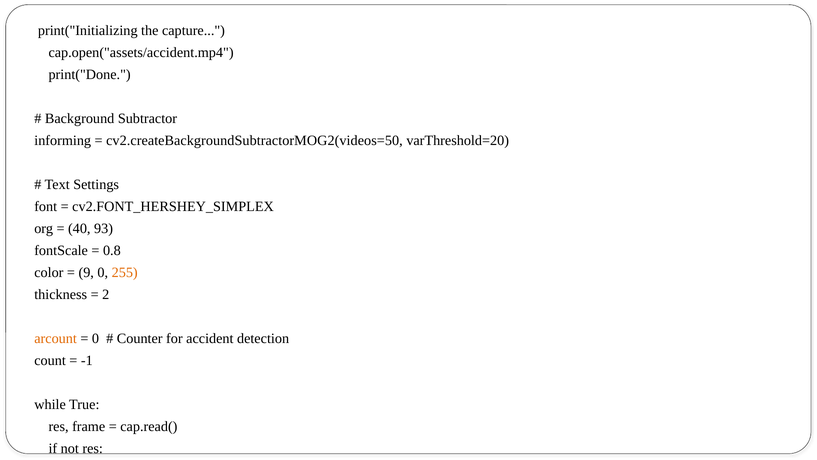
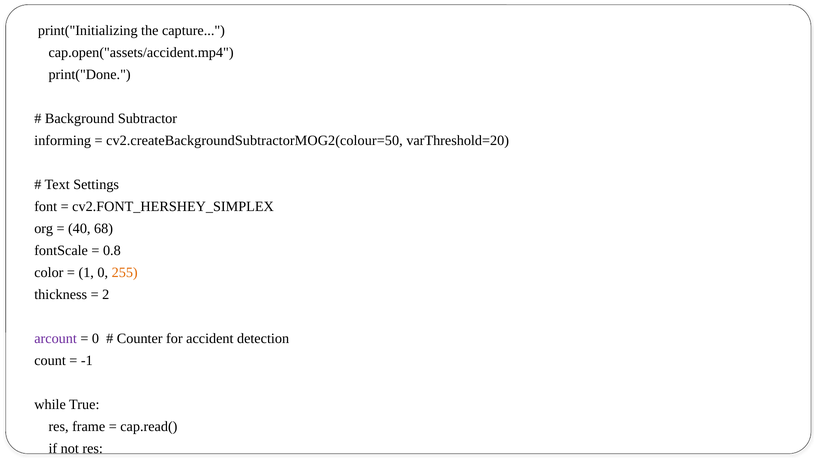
cv2.createBackgroundSubtractorMOG2(videos=50: cv2.createBackgroundSubtractorMOG2(videos=50 -> cv2.createBackgroundSubtractorMOG2(colour=50 (254, 140)
93: 93 -> 68 (104, 228)
9: 9 -> 1 (86, 272)
arcount colour: orange -> purple (56, 338)
